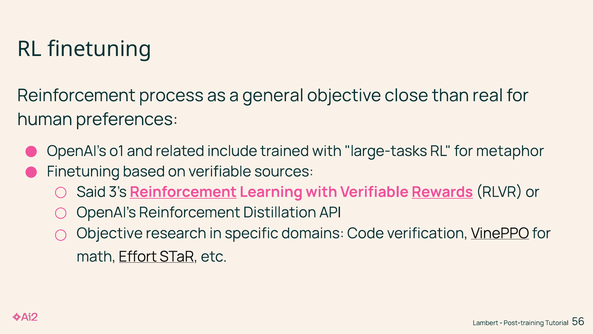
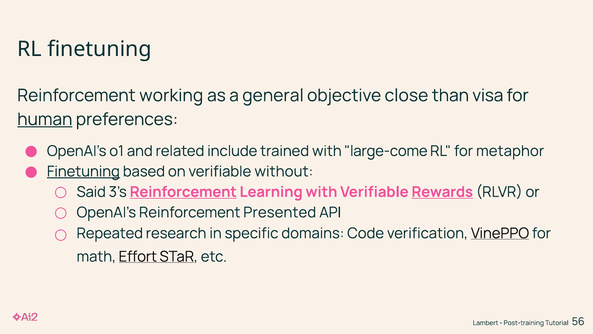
process: process -> working (171, 95)
real: real -> visa (488, 95)
human underline: none -> present (45, 119)
large-tasks: large-tasks -> large-come (386, 151)
Finetuning underline: none -> present (83, 171)
sources: sources -> without (284, 171)
Distillation: Distillation -> Presented (280, 212)
Objective: Objective -> Repeated (110, 233)
